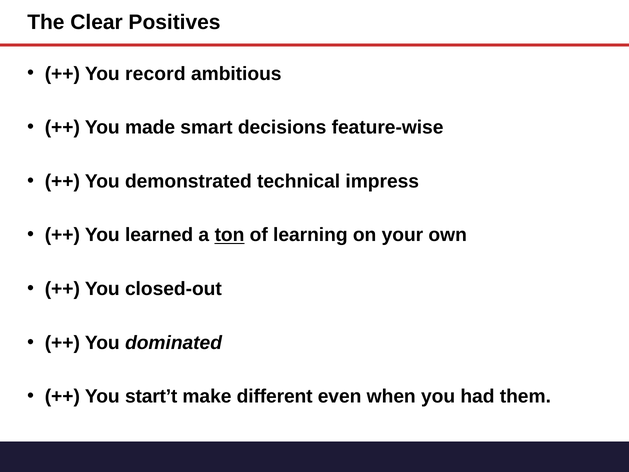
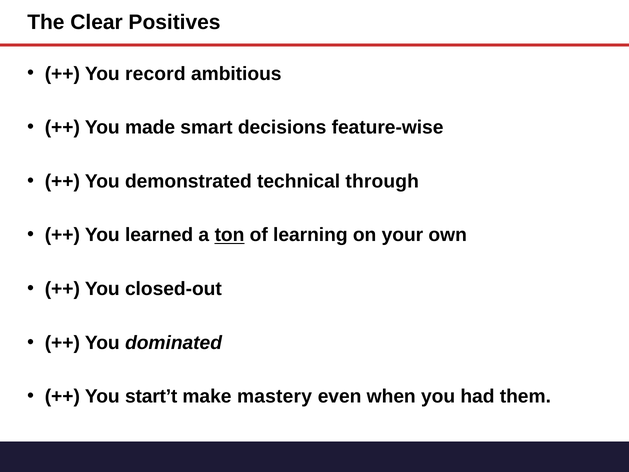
impress: impress -> through (382, 181)
different: different -> mastery (275, 396)
